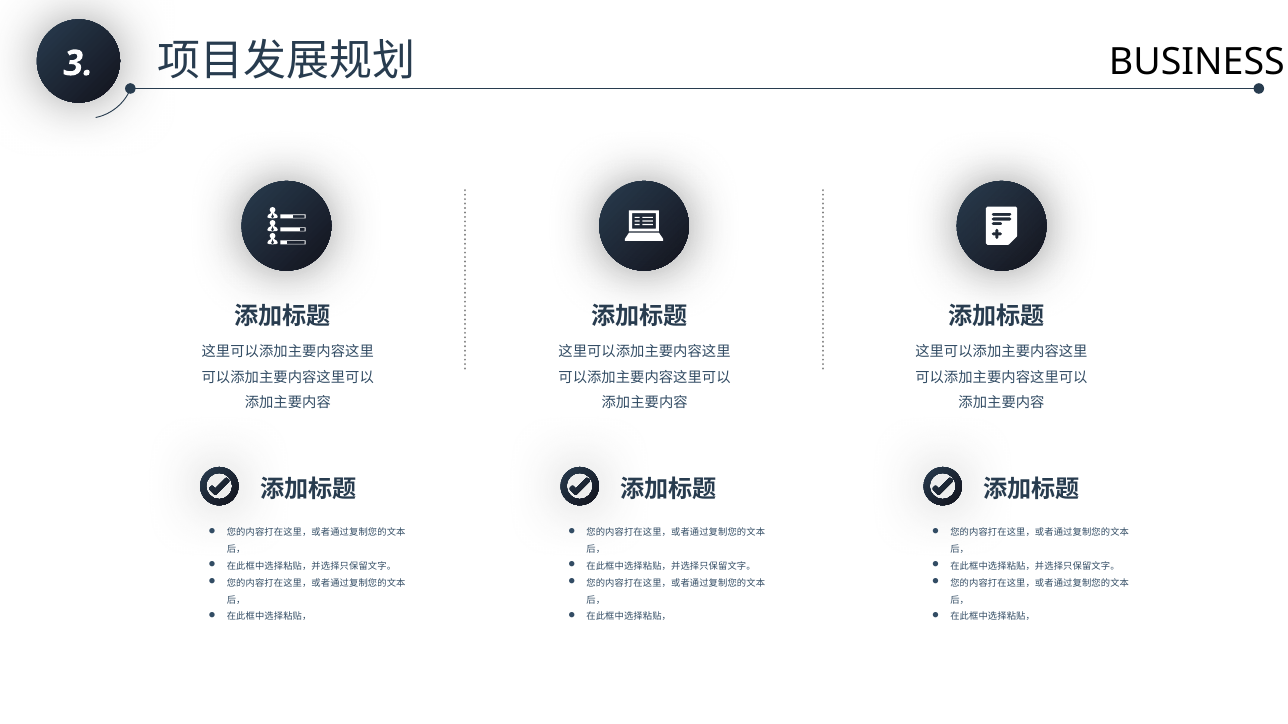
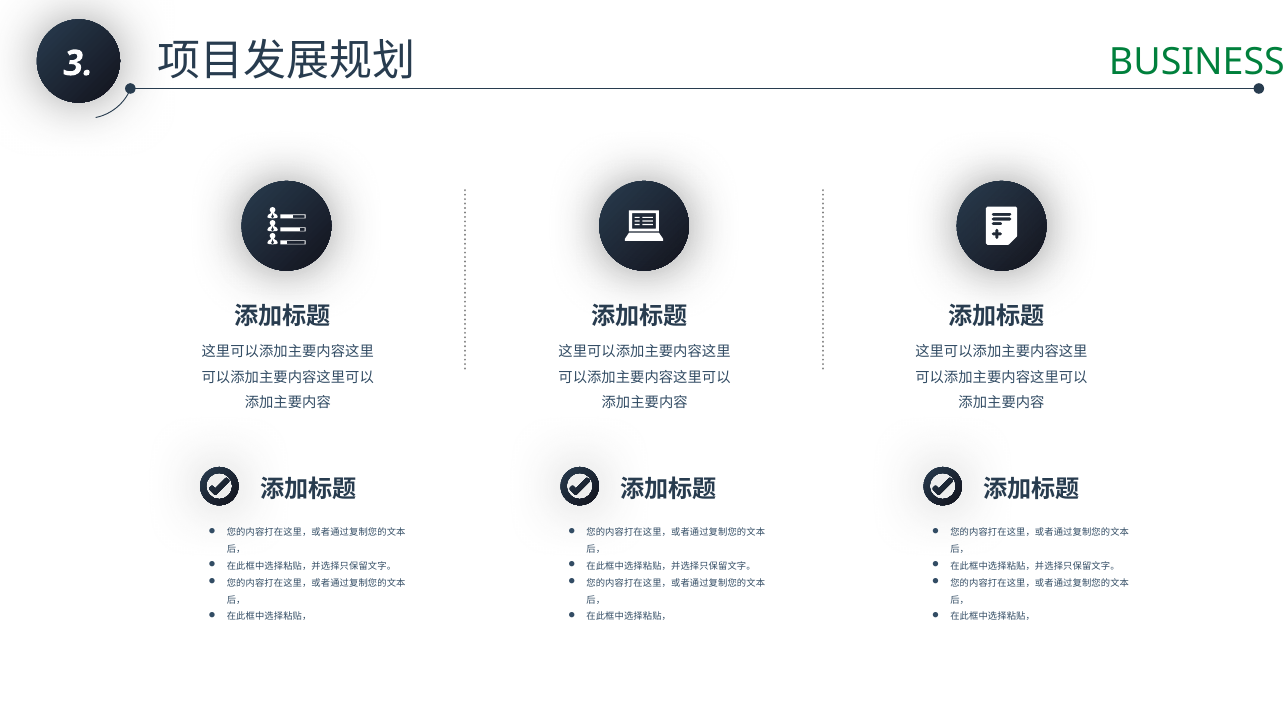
BUSINESS colour: black -> green (1197, 62)
